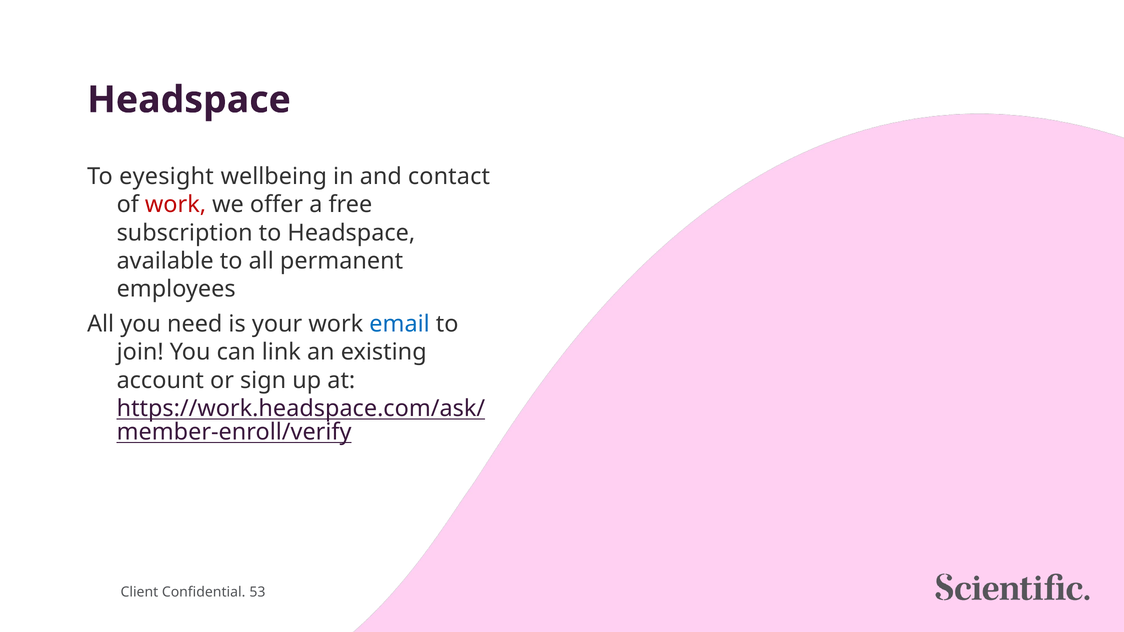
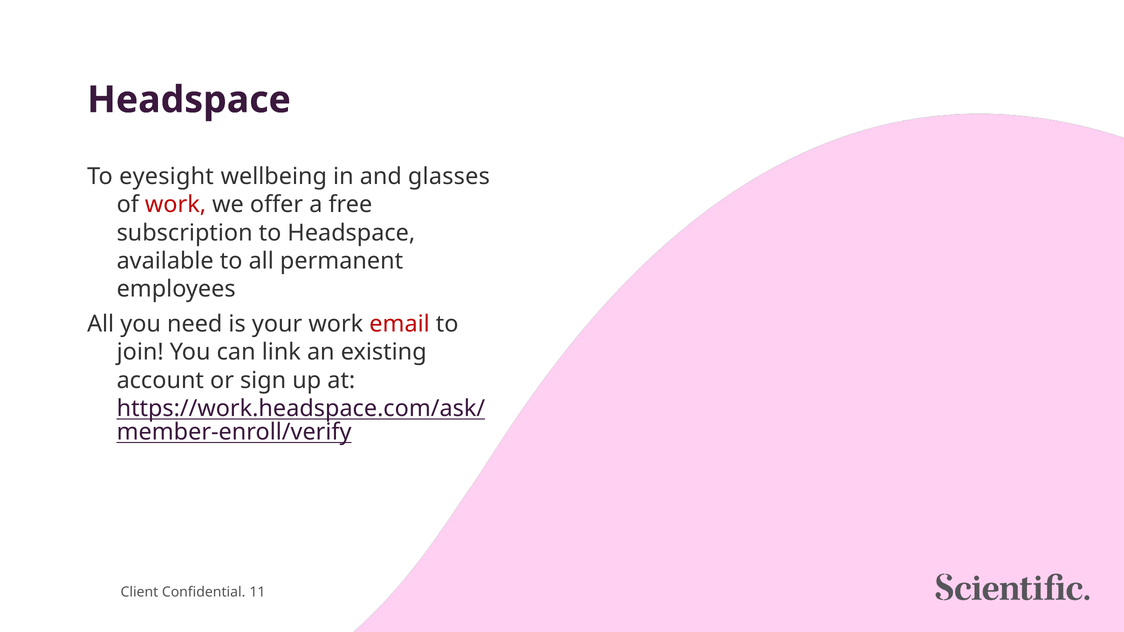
contact: contact -> glasses (449, 177)
email colour: blue -> red (400, 324)
53: 53 -> 11 (257, 592)
